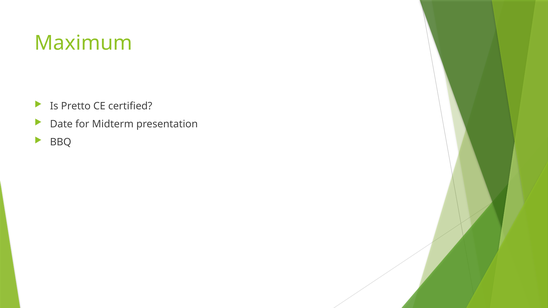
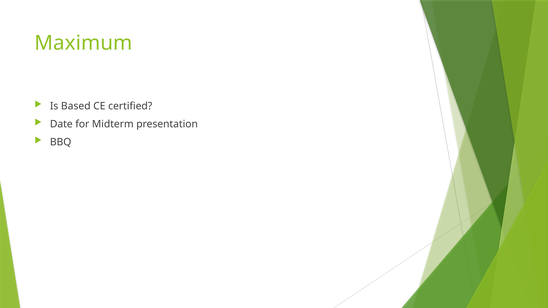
Pretto: Pretto -> Based (76, 106)
